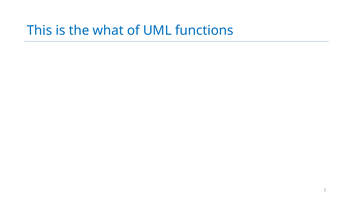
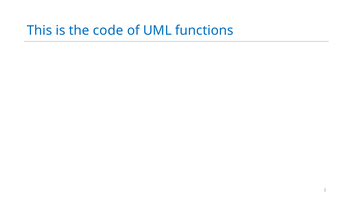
what: what -> code (108, 30)
